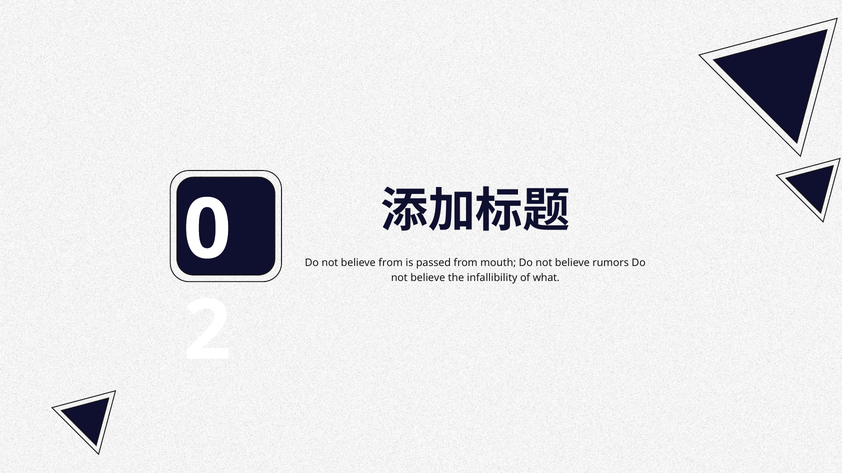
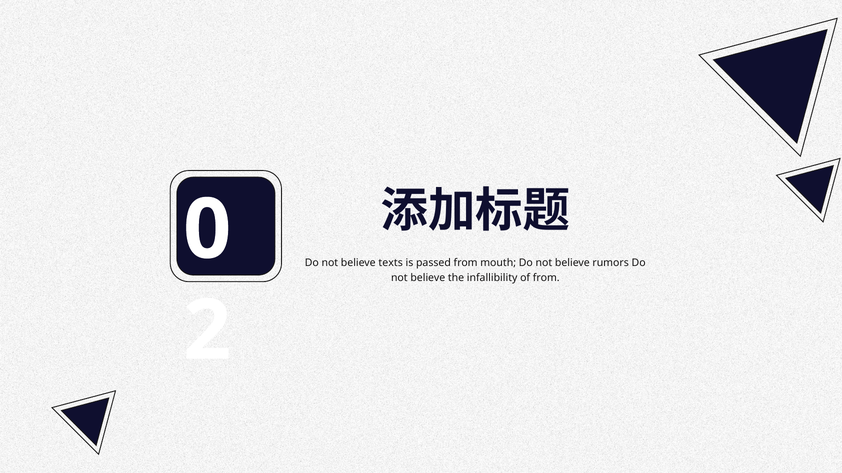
believe from: from -> texts (391, 263)
of what: what -> from (546, 278)
